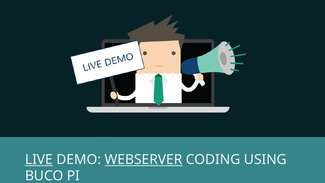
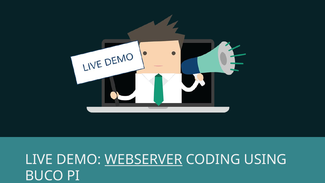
LIVE underline: present -> none (39, 160)
